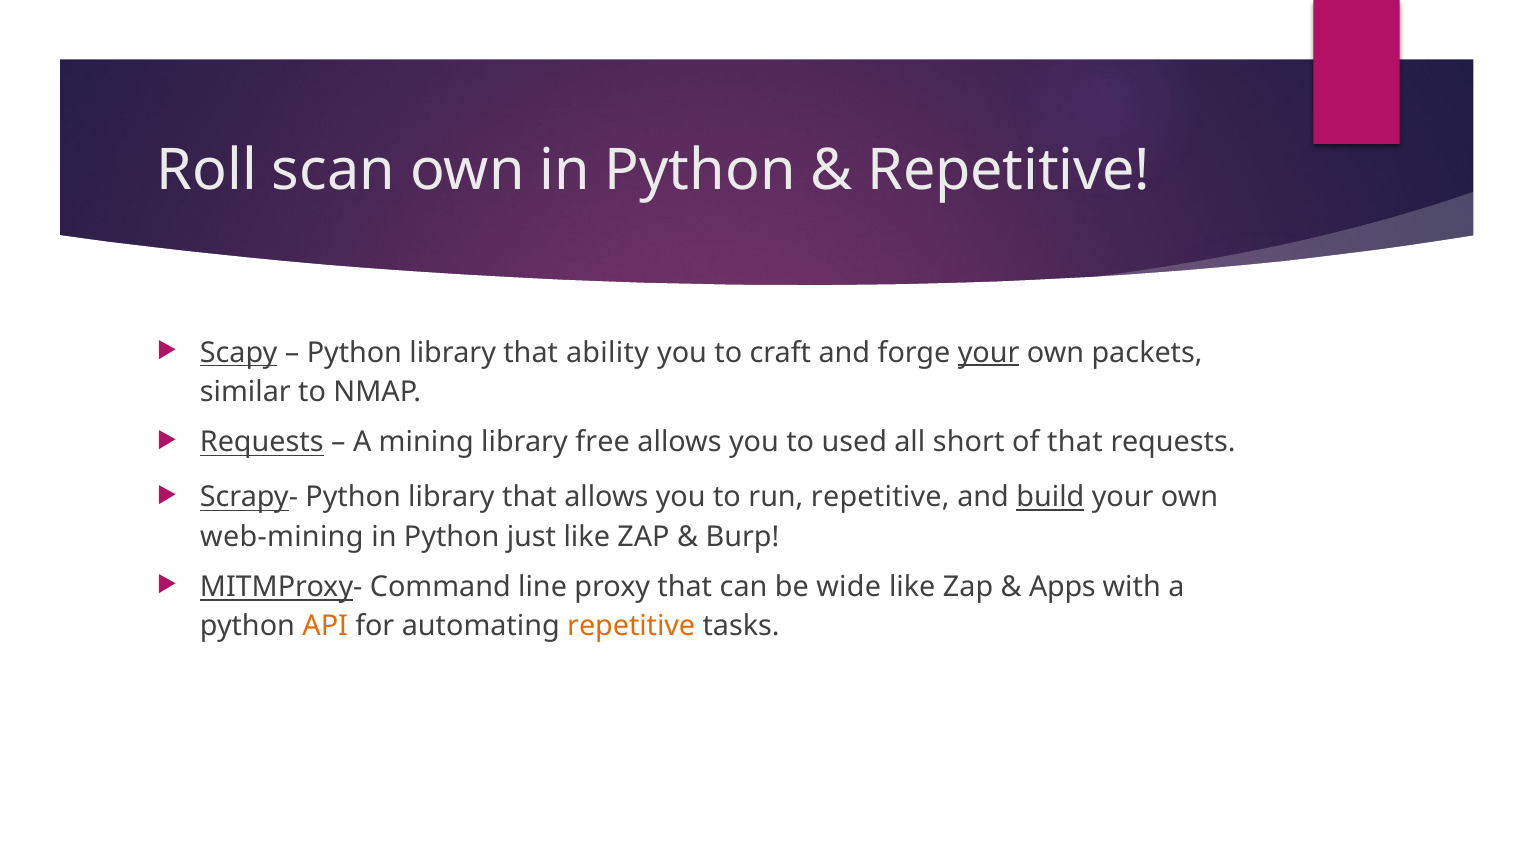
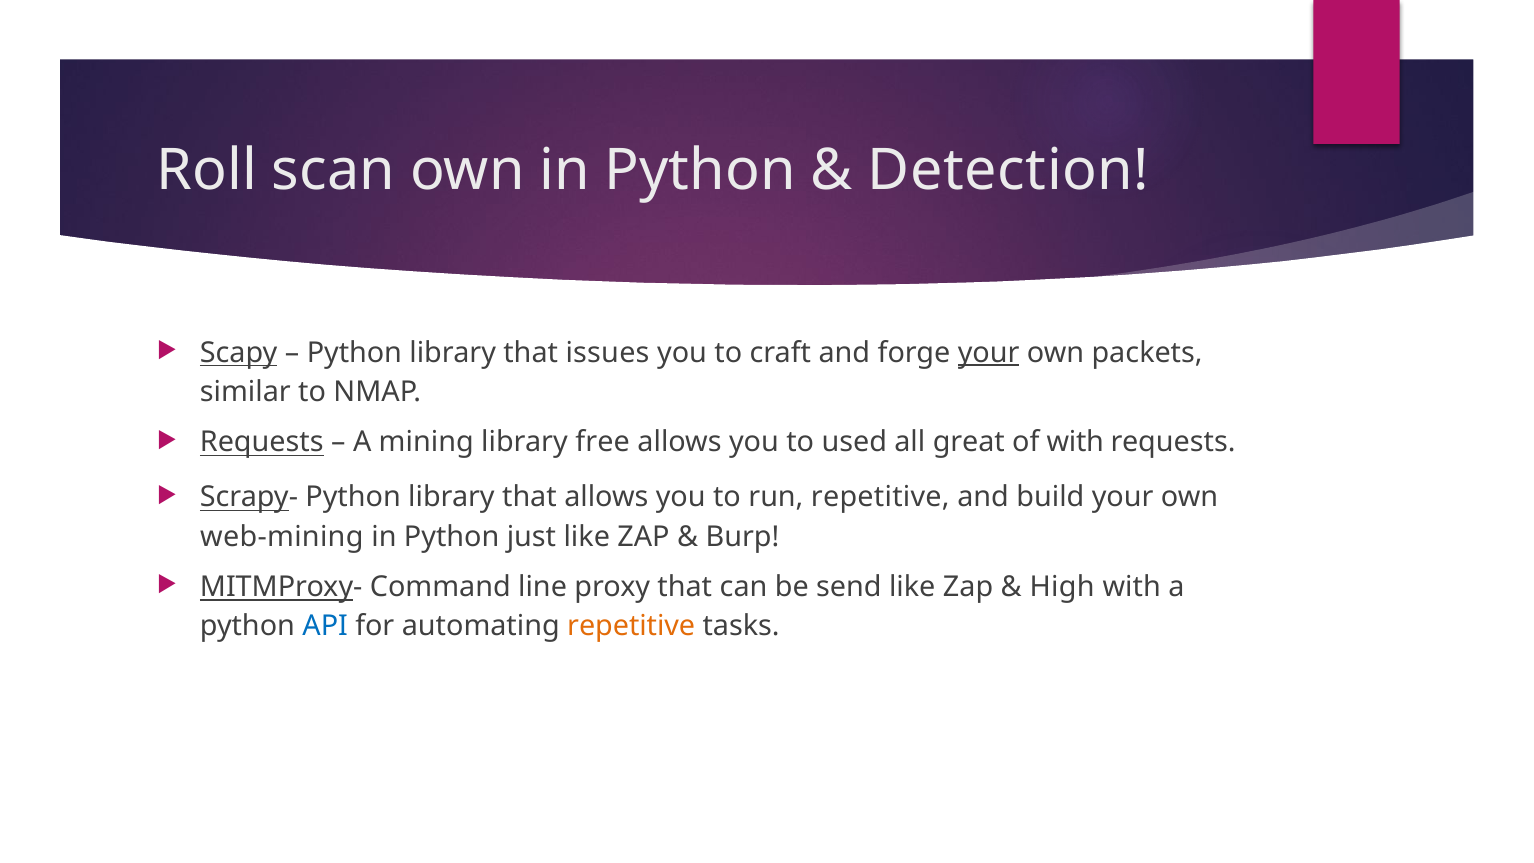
Repetitive: Repetitive -> Detection (1009, 171)
ability: ability -> issues (608, 353)
short: short -> great (969, 442)
of that: that -> with (1075, 442)
build underline: present -> none (1050, 497)
wide: wide -> send (849, 587)
Apps: Apps -> High (1062, 587)
API colour: orange -> blue (325, 626)
